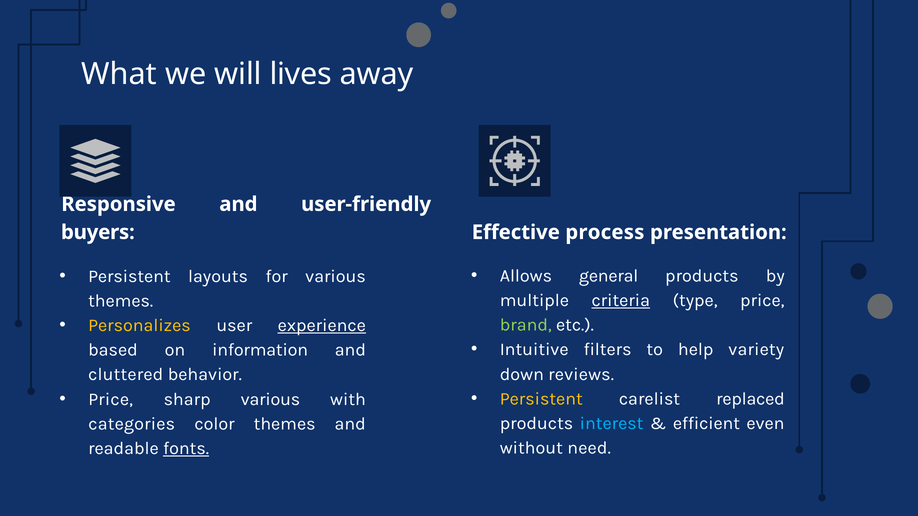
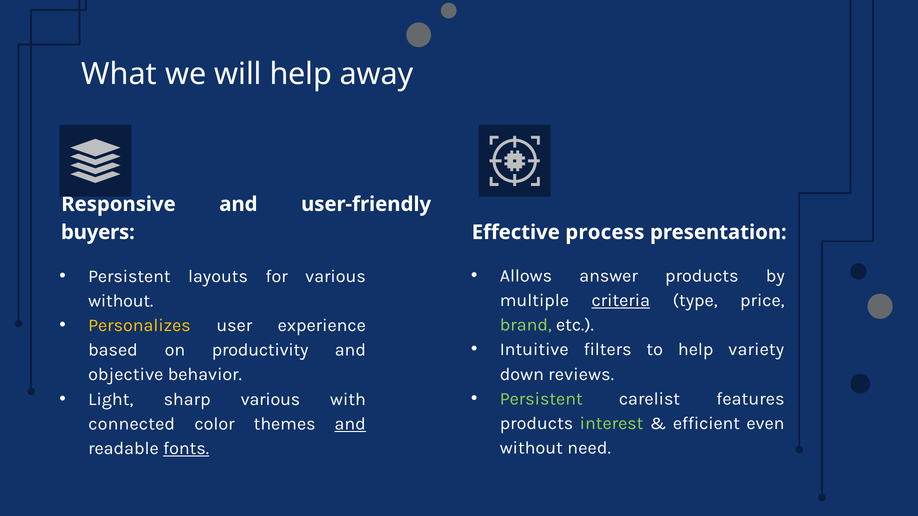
will lives: lives -> help (301, 74)
general: general -> answer (609, 276)
themes: themes -> without (121, 301)
experience underline: present -> none (322, 326)
information: information -> productivity (260, 350)
cluttered: cluttered -> objective (126, 375)
Persistent colour: yellow -> light green (541, 399)
replaced: replaced -> features (750, 399)
Price: Price -> Light (111, 399)
interest colour: light blue -> light green (612, 424)
categories: categories -> connected (132, 424)
and underline: none -> present (350, 424)
